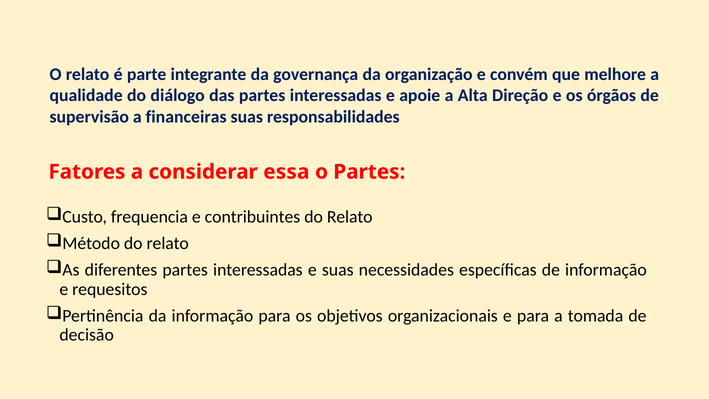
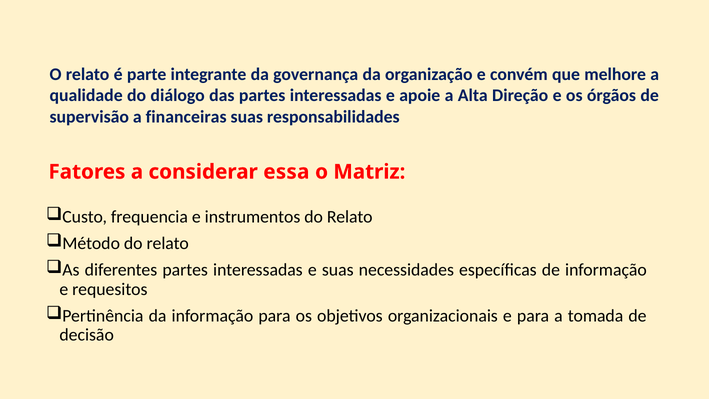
o Partes: Partes -> Matriz (369, 172)
contribuintes: contribuintes -> instrumentos (253, 217)
